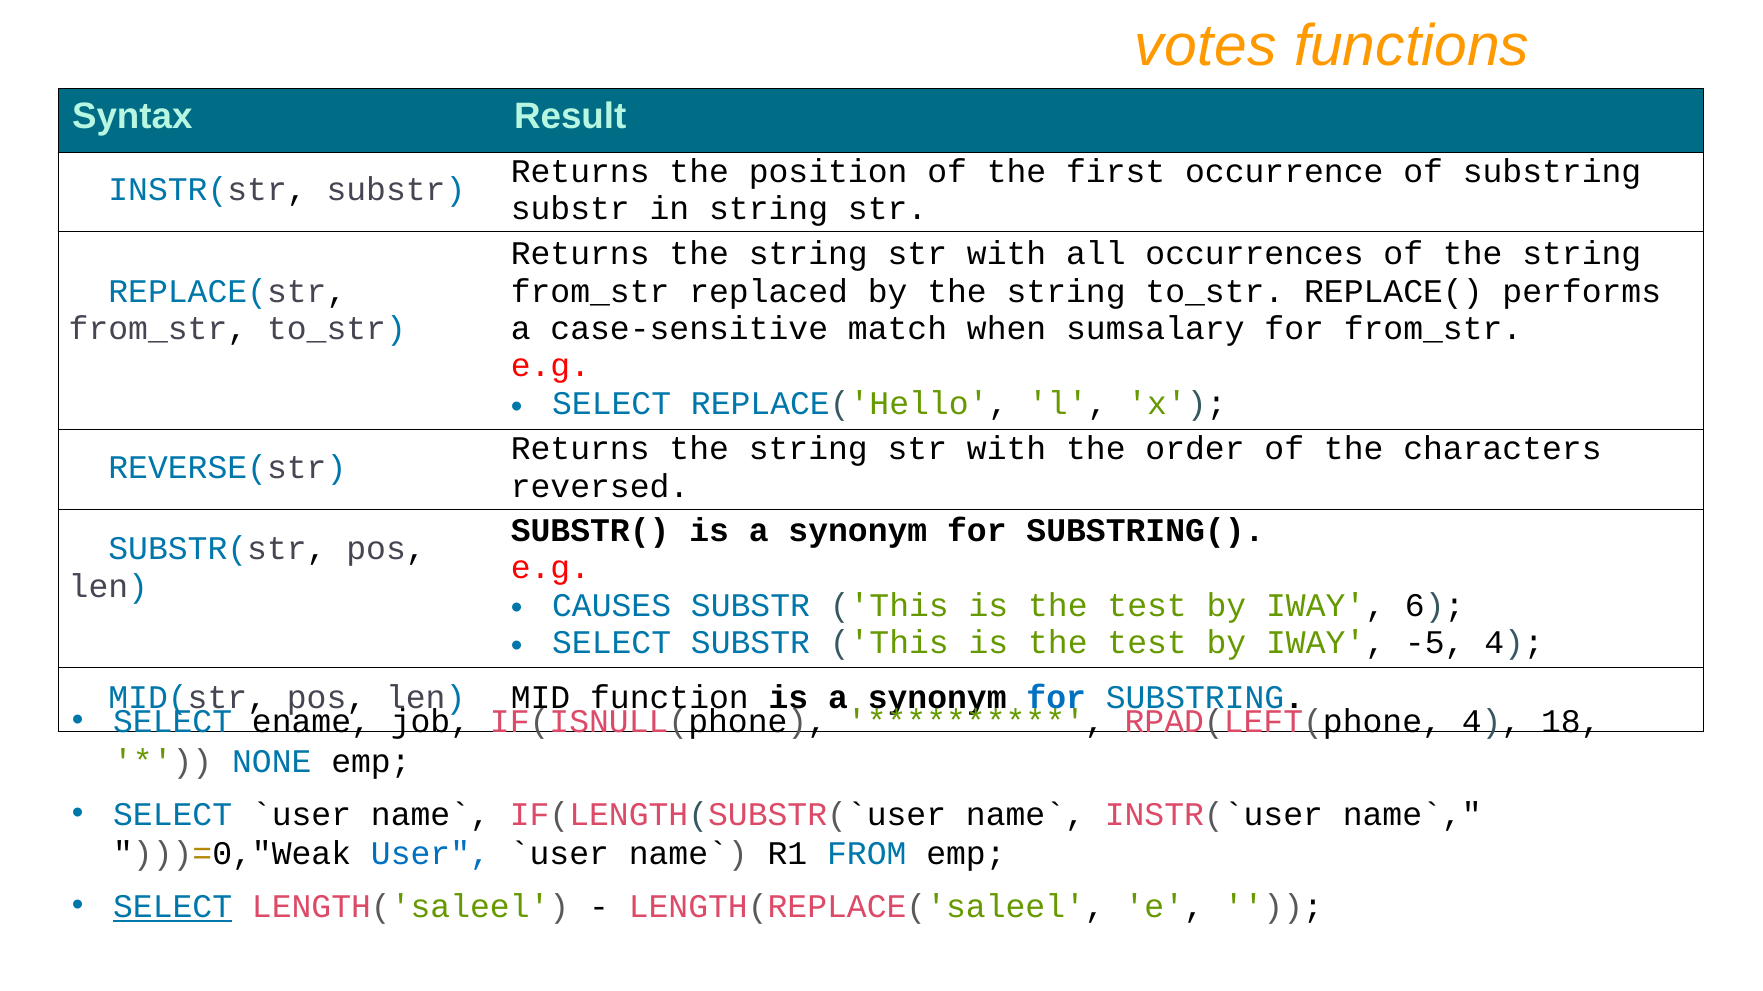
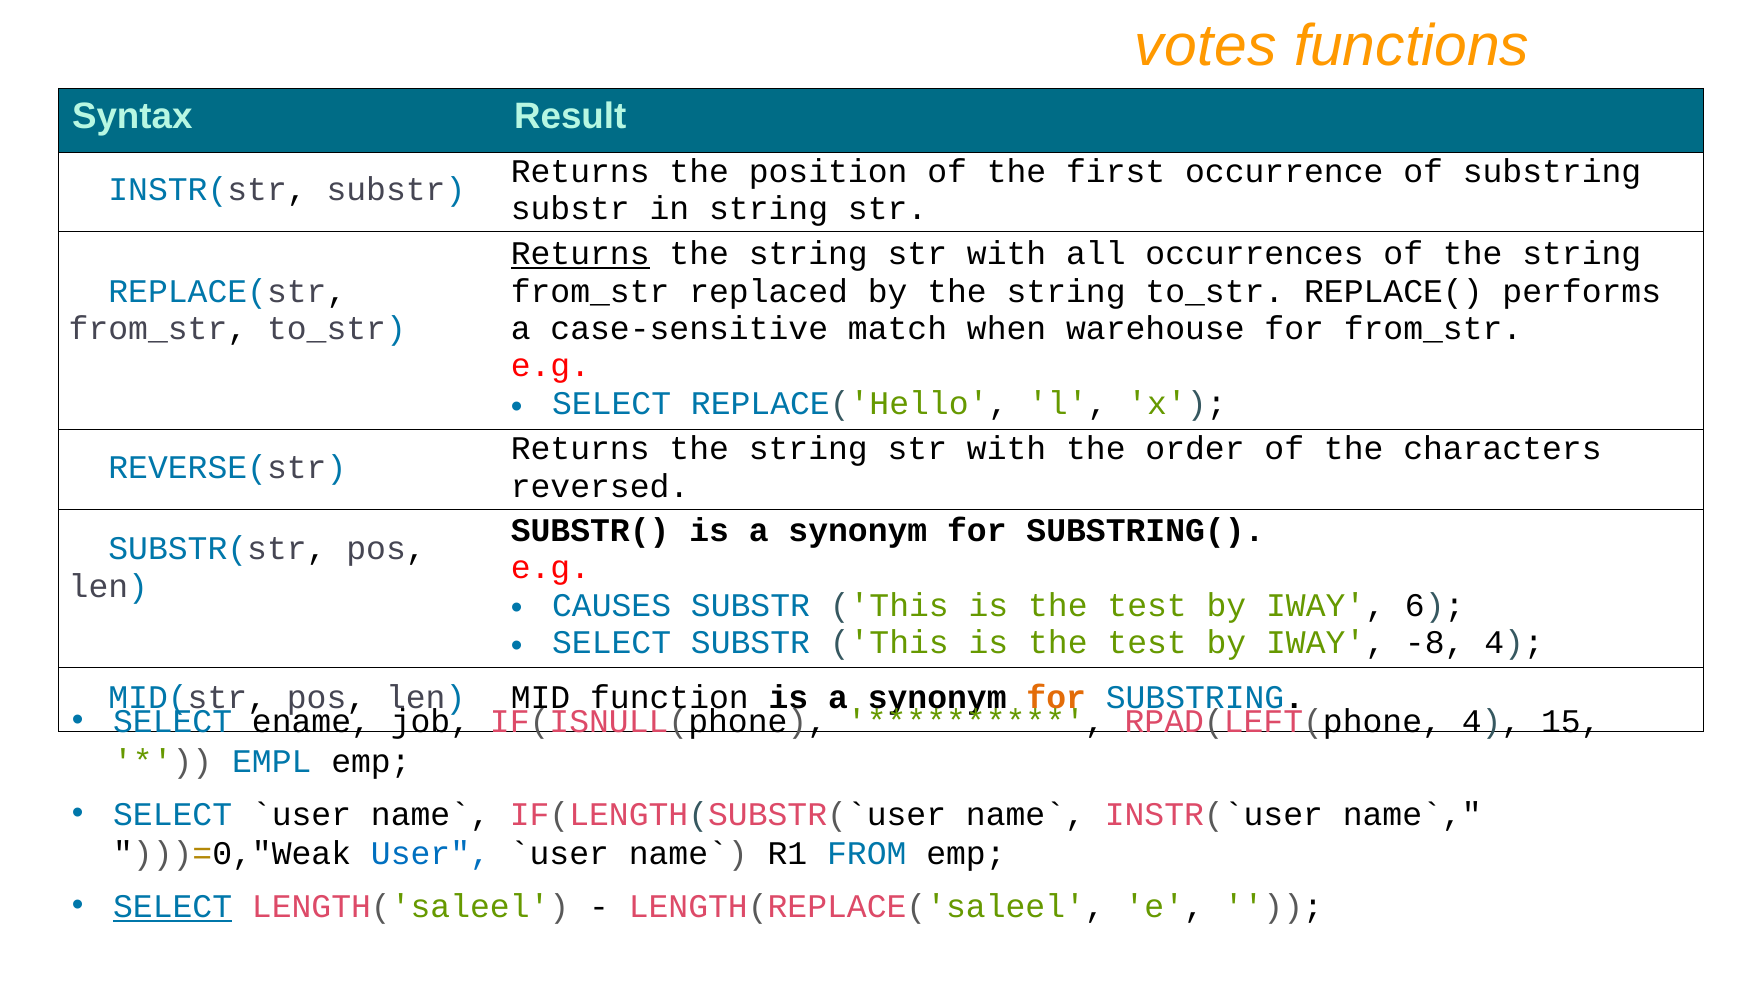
Returns underline: none -> present (580, 254)
sumsalary: sumsalary -> warehouse (1155, 329)
-5: -5 -> -8 (1435, 643)
for colour: blue -> orange (1056, 698)
18: 18 -> 15 (1571, 722)
NONE: NONE -> EMPL (272, 762)
